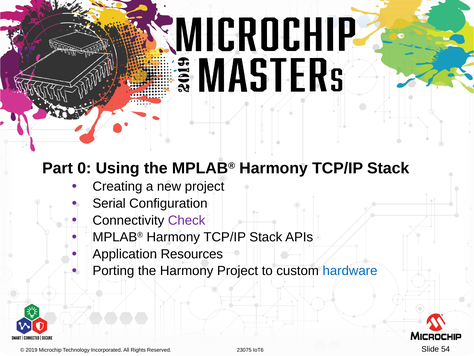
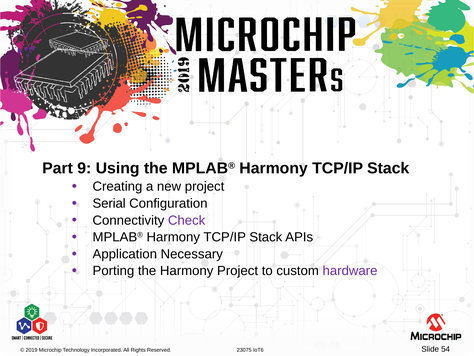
0: 0 -> 9 (84, 168)
Resources: Resources -> Necessary (192, 254)
hardware colour: blue -> purple (350, 271)
